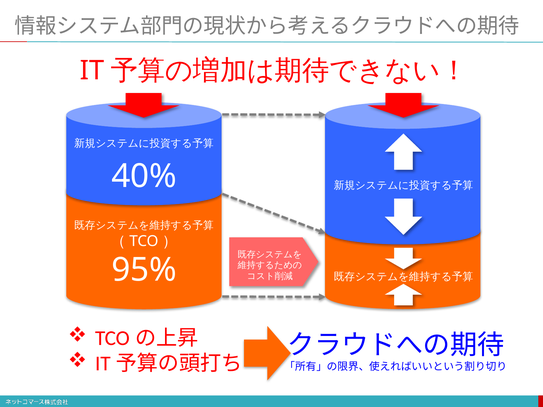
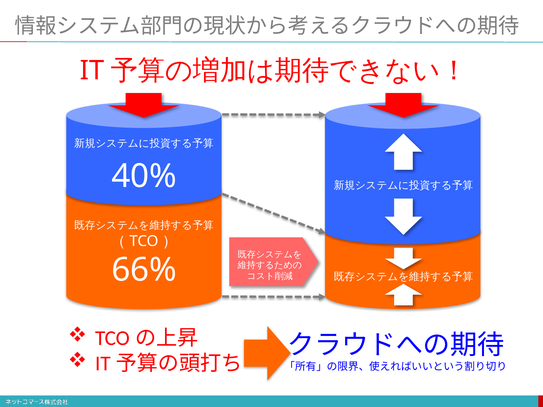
95%: 95% -> 66% (144, 270)
